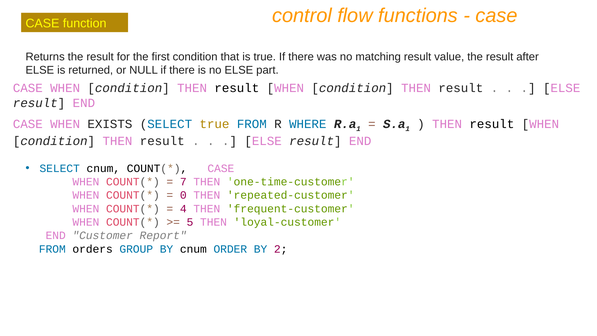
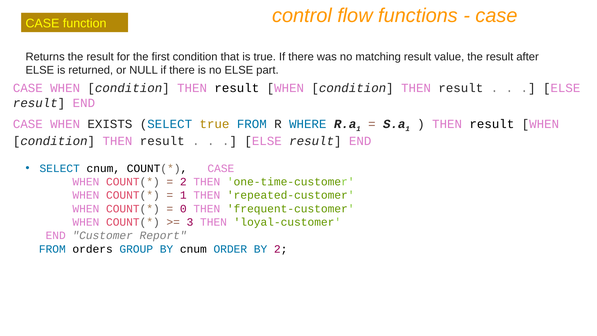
7: 7 -> 2 (183, 182)
0: 0 -> 1 (183, 195)
4: 4 -> 0 (183, 209)
5: 5 -> 3 (190, 222)
